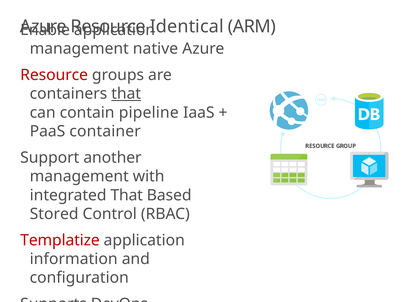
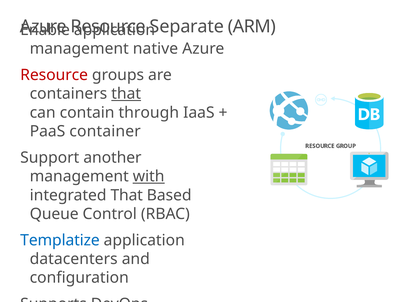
Identical: Identical -> Separate (187, 26)
pipeline: pipeline -> through (149, 113)
with underline: none -> present (149, 177)
Stored: Stored -> Queue (54, 214)
Templatize colour: red -> blue (60, 240)
information: information -> datacenters (74, 259)
